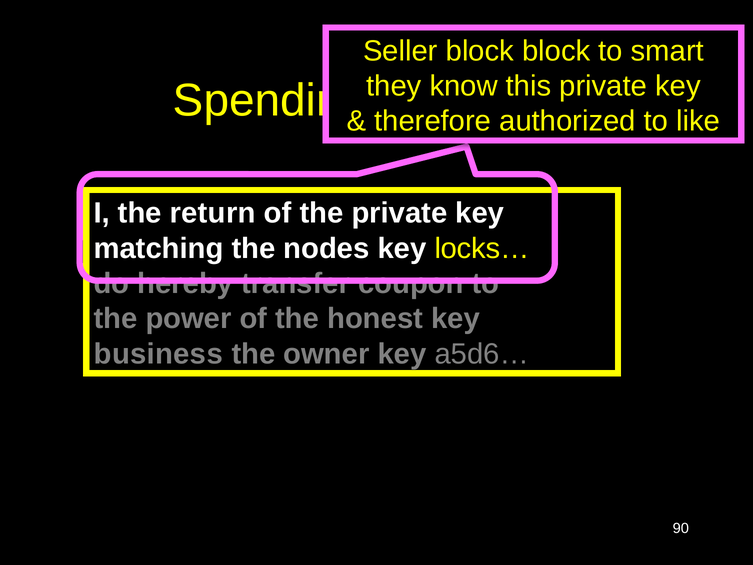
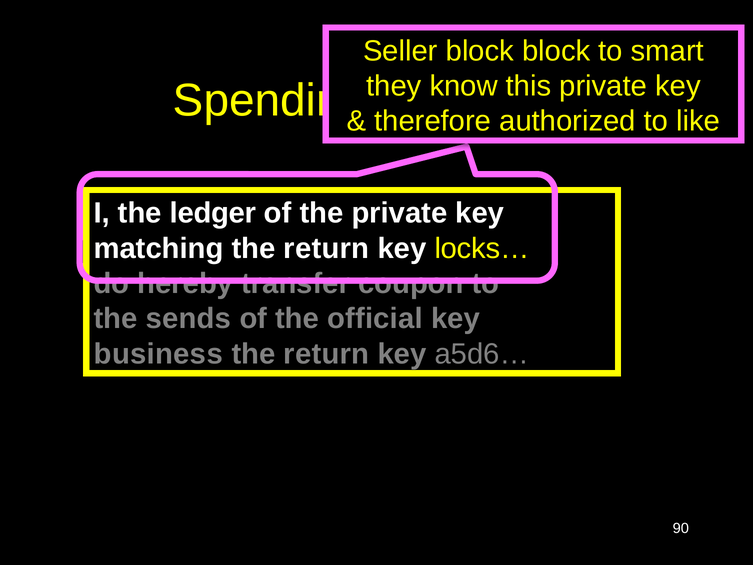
return: return -> ledger (213, 213)
matching the nodes: nodes -> return (326, 248)
power: power -> sends (188, 319)
honest: honest -> official (375, 319)
owner: owner -> return (326, 354)
